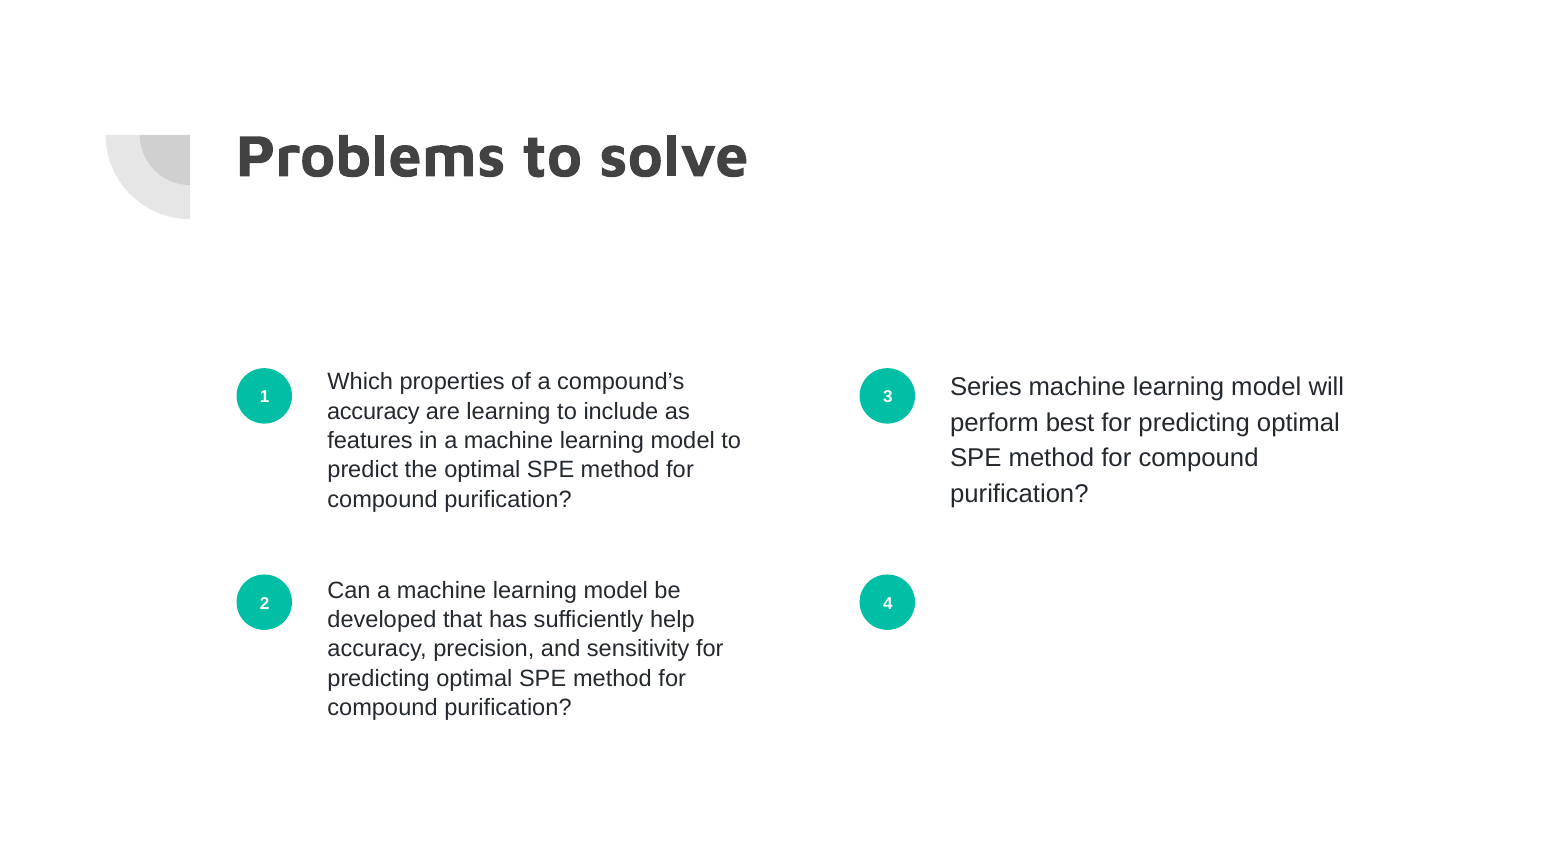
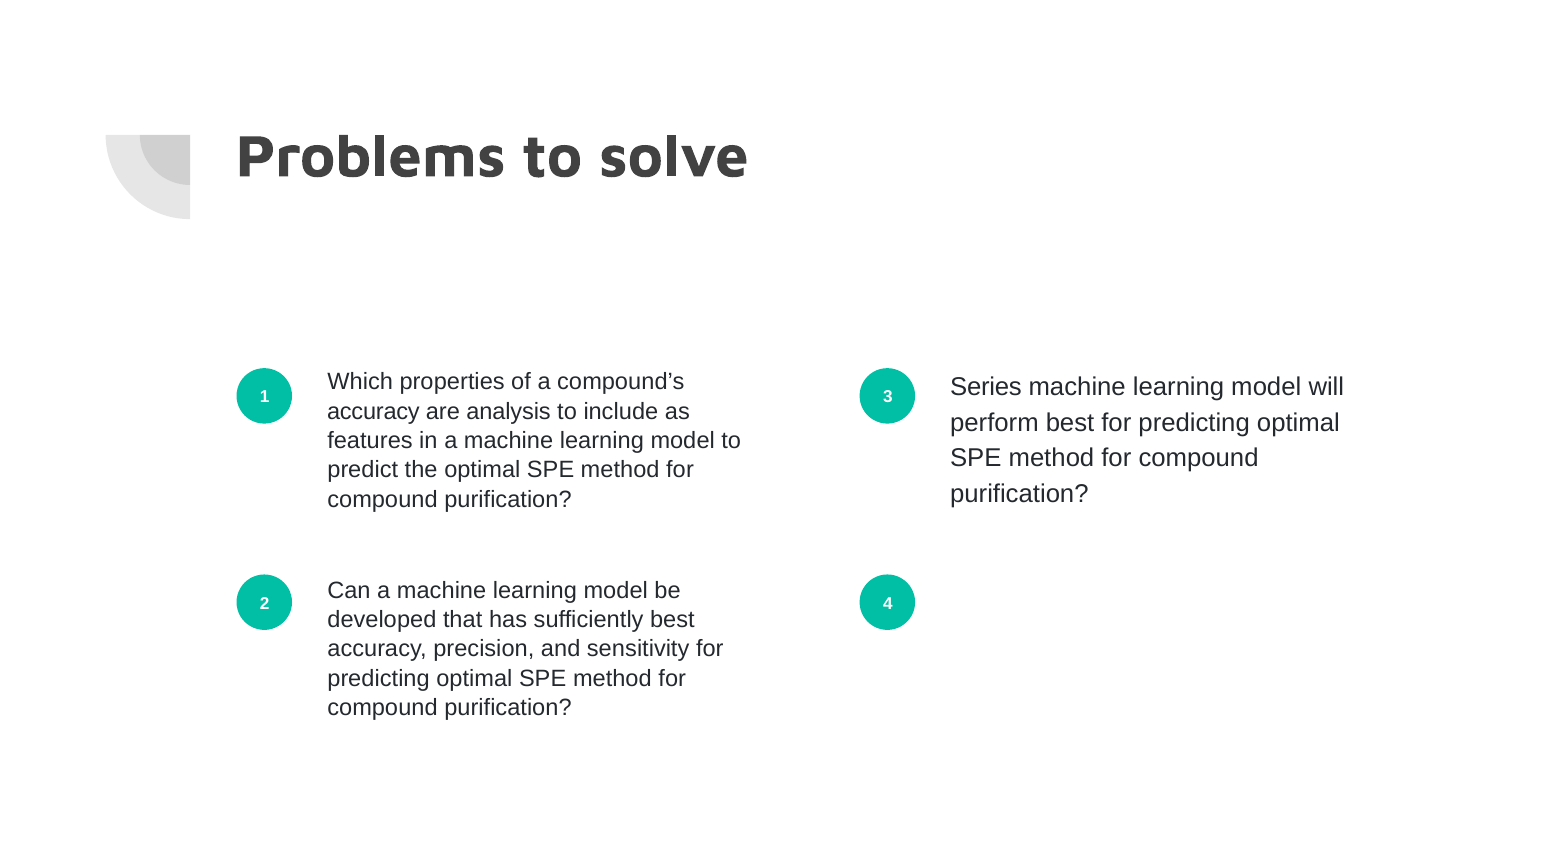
are learning: learning -> analysis (509, 412)
sufficiently help: help -> best (672, 620)
